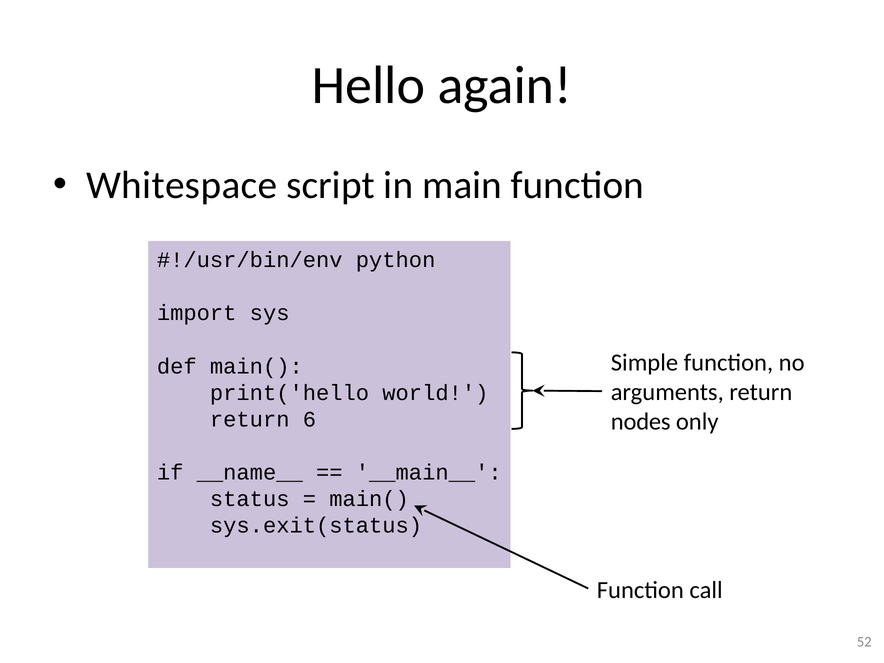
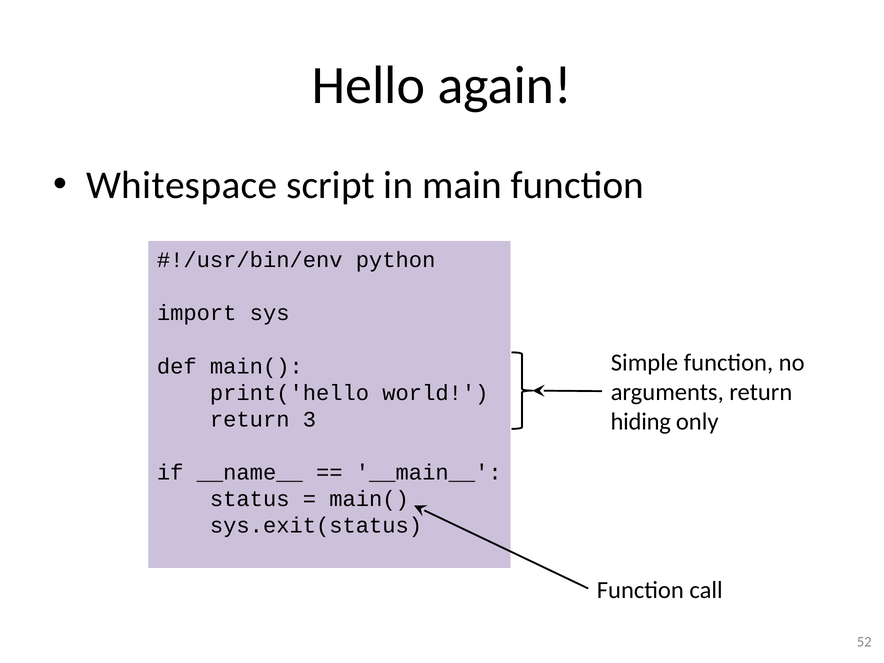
6: 6 -> 3 (309, 419)
nodes: nodes -> hiding (641, 422)
